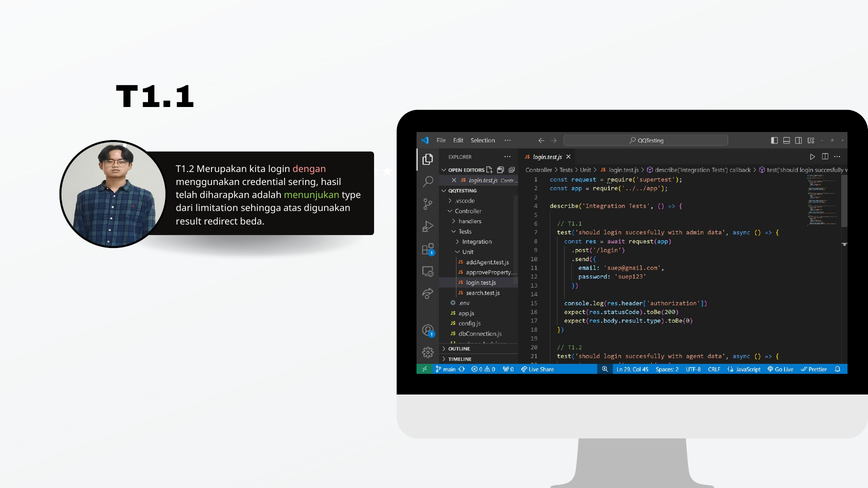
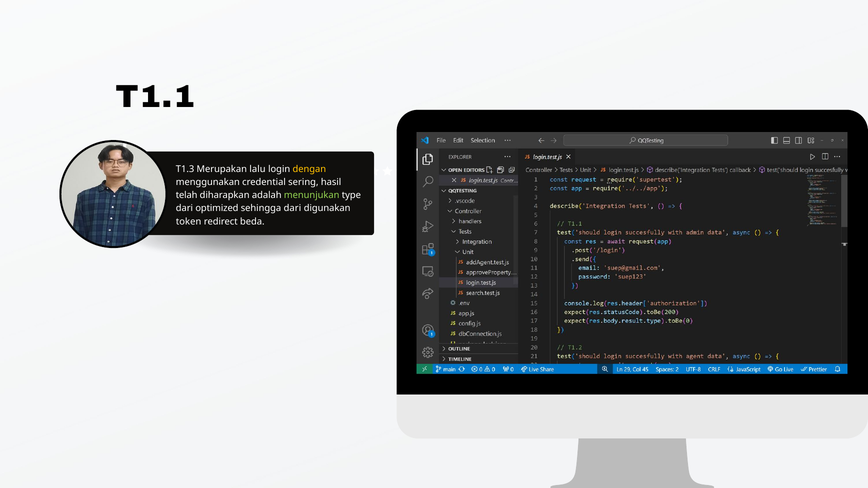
T1.2: T1.2 -> T1.3 (185, 169)
kita: kita -> lalu (257, 169)
dengan colour: pink -> yellow (309, 169)
limitation: limitation -> optimized (217, 208)
sehingga atas: atas -> dari (292, 208)
result: result -> token (189, 222)
